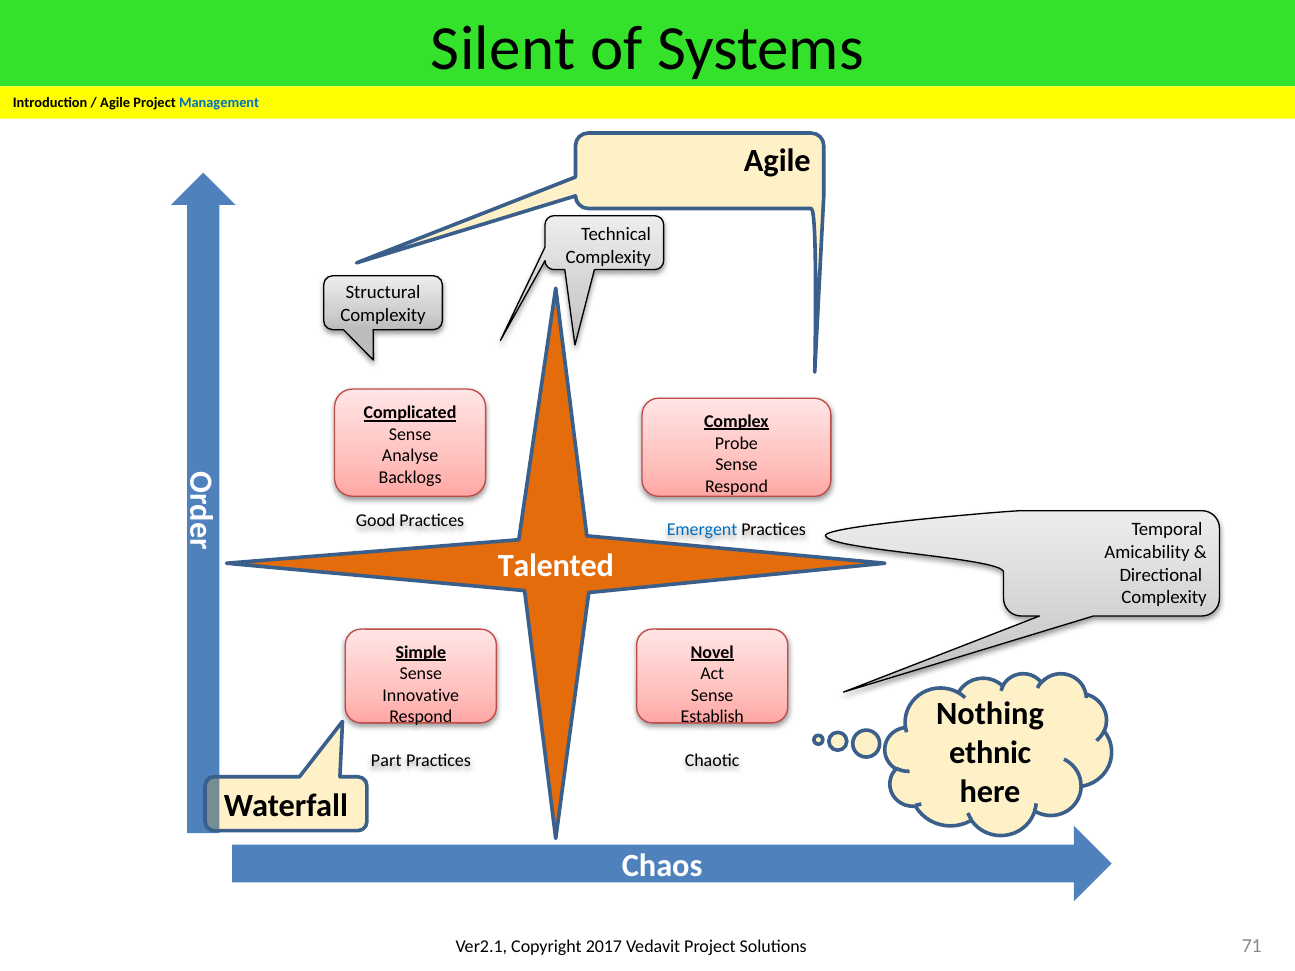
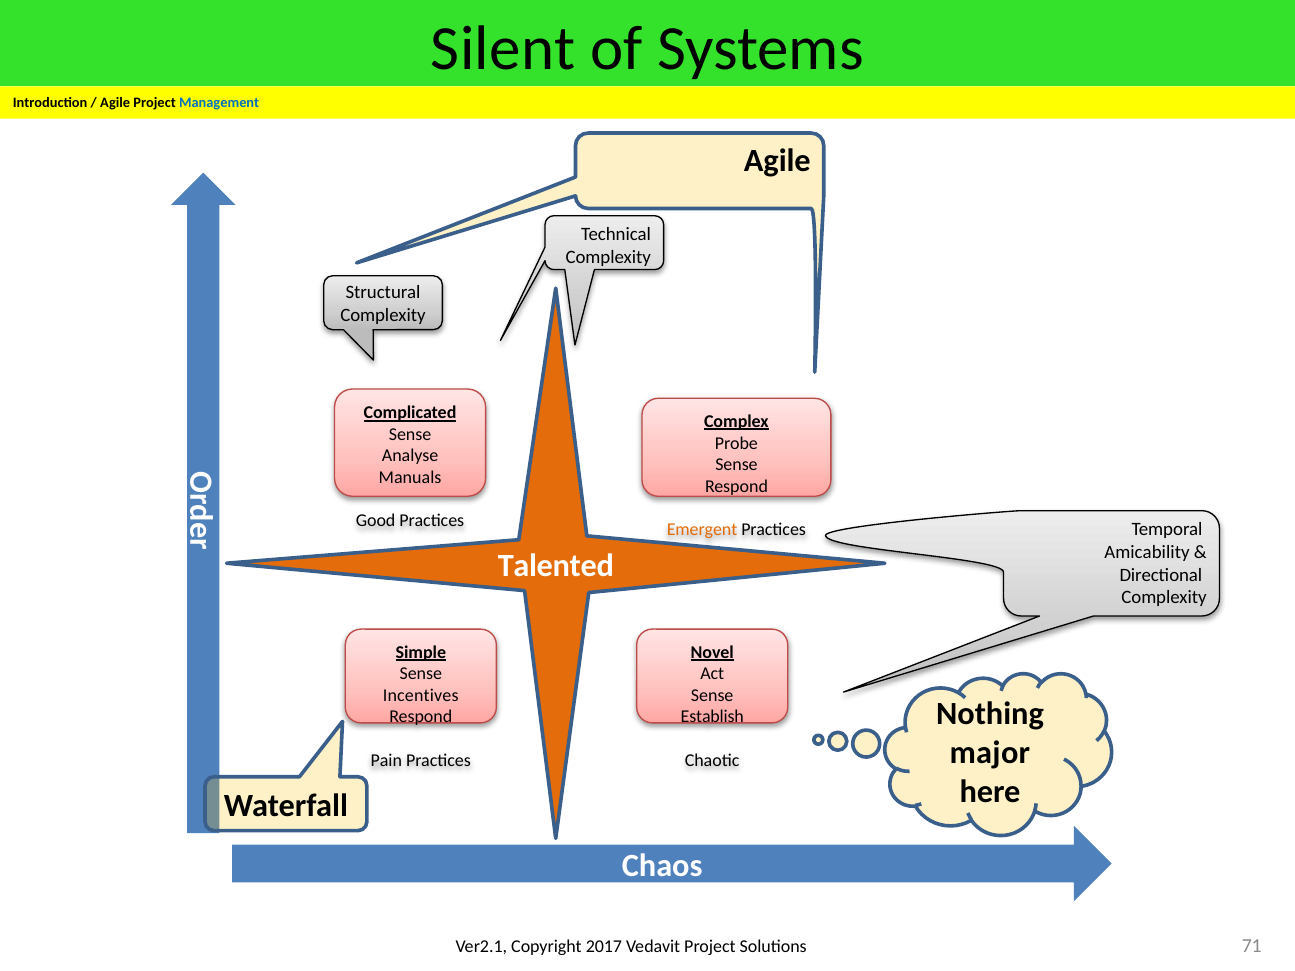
Backlogs: Backlogs -> Manuals (410, 478)
Emergent colour: blue -> orange (702, 530)
Innovative: Innovative -> Incentives (421, 696)
ethnic: ethnic -> major (990, 753)
Part: Part -> Pain (386, 760)
